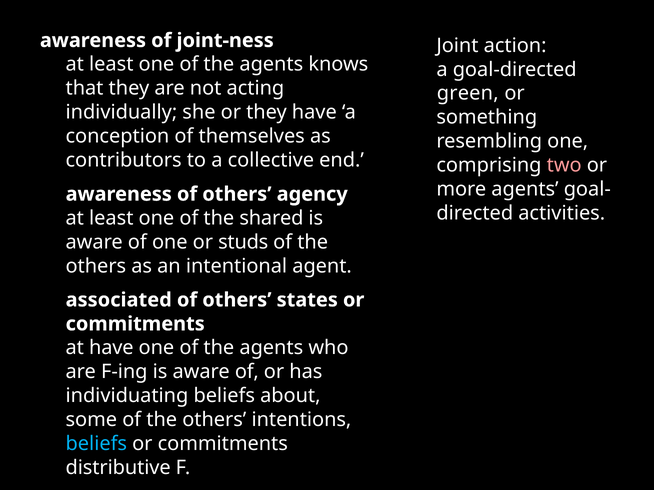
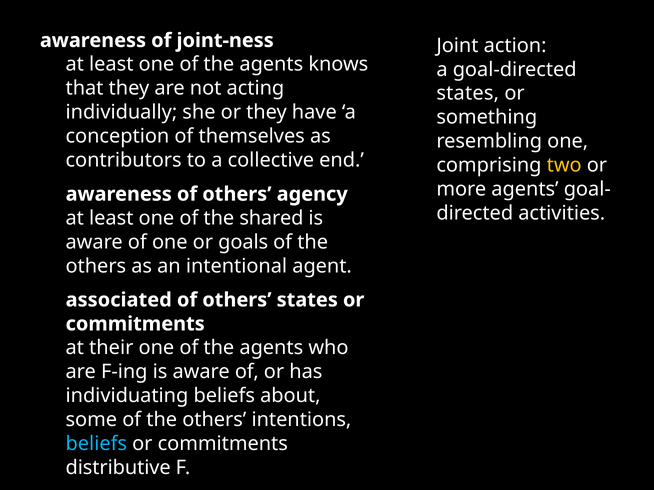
green: green -> states (468, 93)
two colour: pink -> yellow (564, 165)
studs: studs -> goals (243, 242)
at have: have -> their (111, 348)
